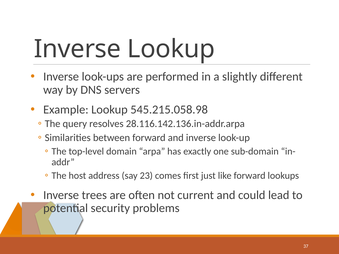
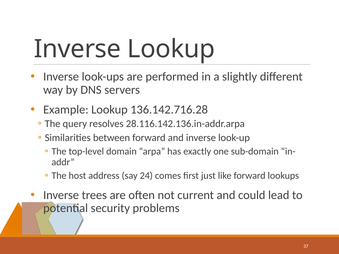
545.215.058.98: 545.215.058.98 -> 136.142.716.28 (169, 110)
23: 23 -> 24 (146, 176)
